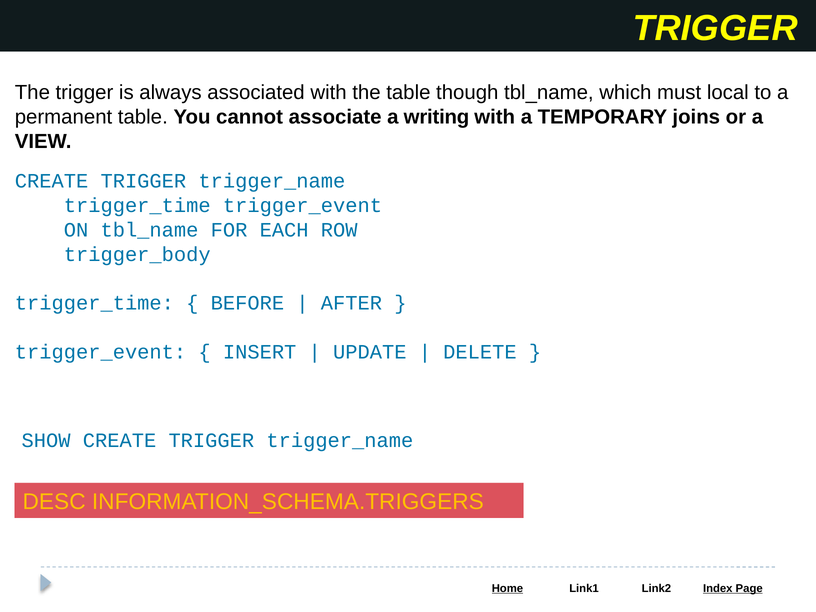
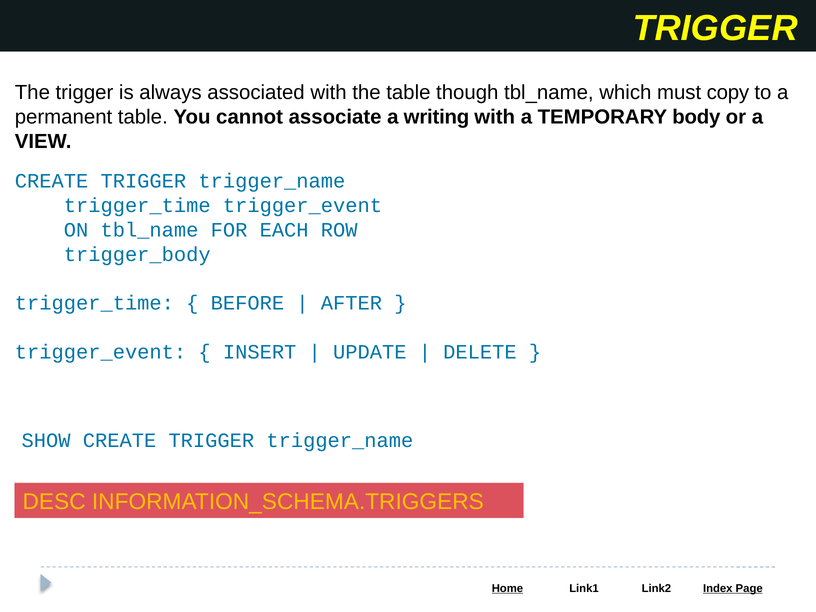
local: local -> copy (728, 92)
joins: joins -> body (696, 117)
